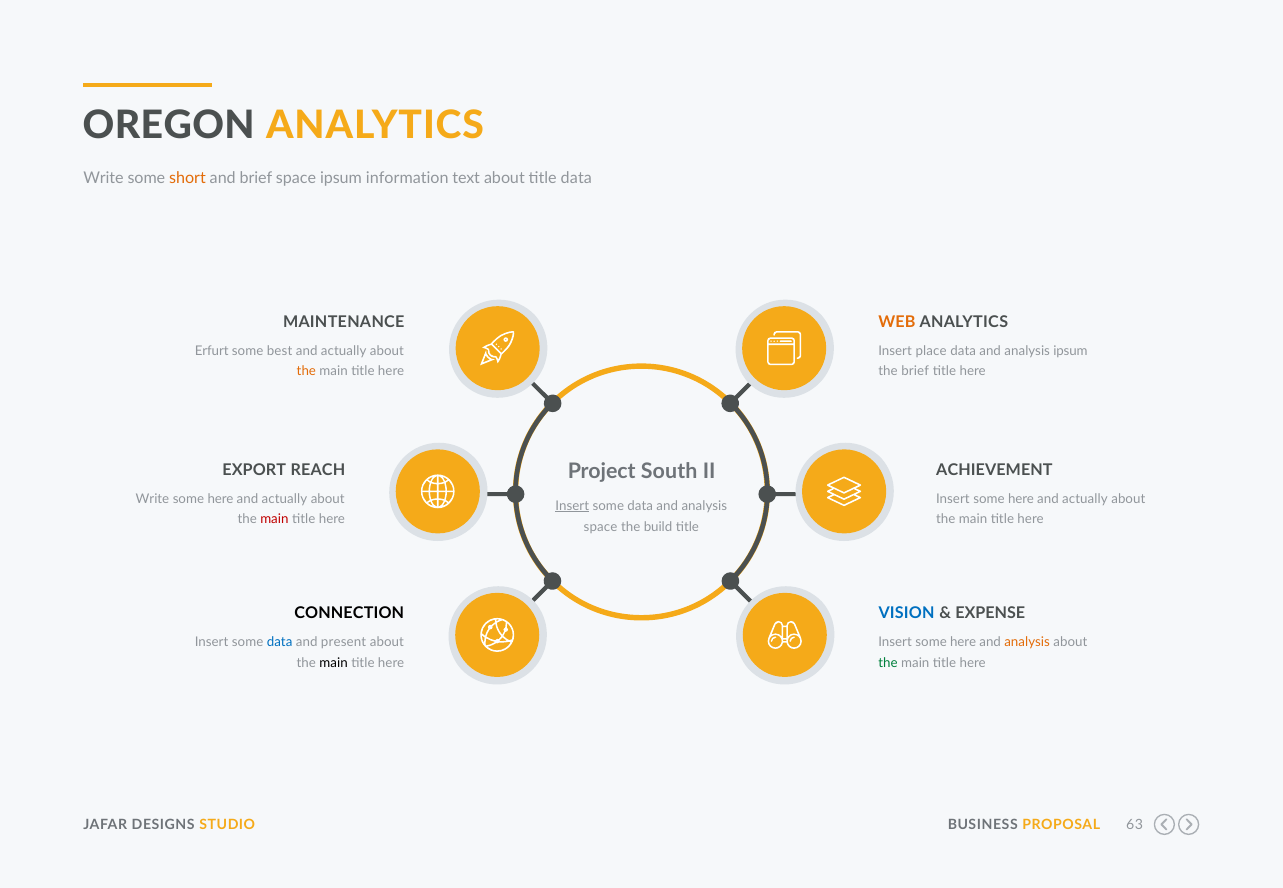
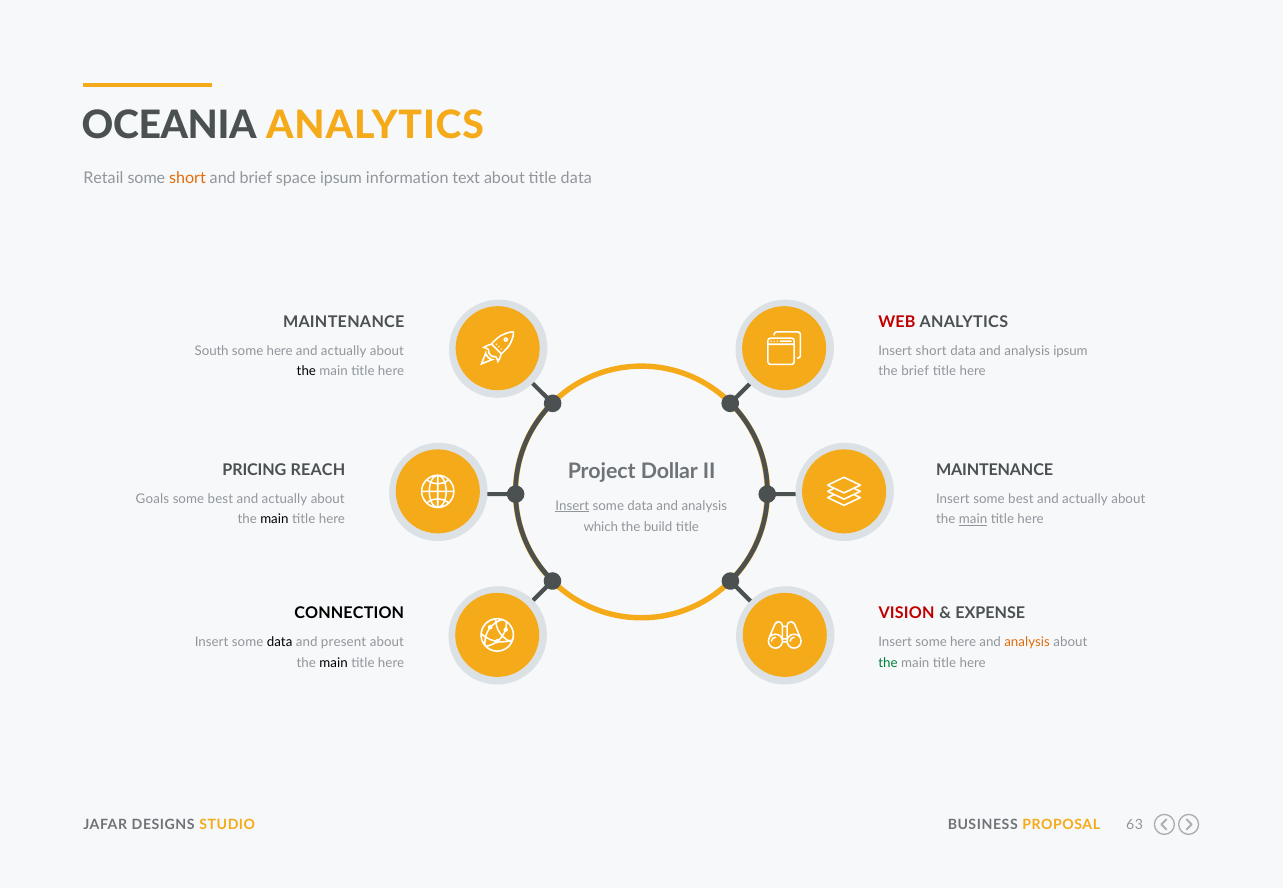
OREGON: OREGON -> OCEANIA (169, 126)
Write: Write -> Retail (103, 178)
WEB colour: orange -> red (897, 322)
Erfurt: Erfurt -> South (212, 351)
best: best -> here (280, 351)
Insert place: place -> short (931, 351)
the colour: orange -> black (306, 372)
South: South -> Dollar (669, 472)
EXPORT: EXPORT -> PRICING (254, 470)
ACHIEVEMENT: ACHIEVEMENT -> MAINTENANCE (995, 470)
Write: Write -> Goals (152, 499)
here: here -> best (220, 499)
here: here -> best (1021, 499)
main colour: red -> black (274, 520)
main underline: none -> present (973, 520)
space: space -> which (601, 527)
VISION colour: blue -> red (907, 613)
data colour: blue -> black (280, 642)
